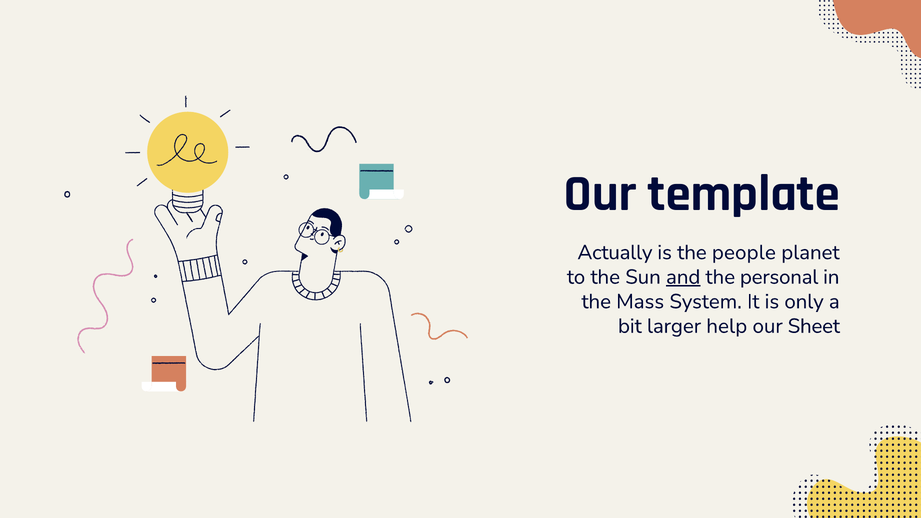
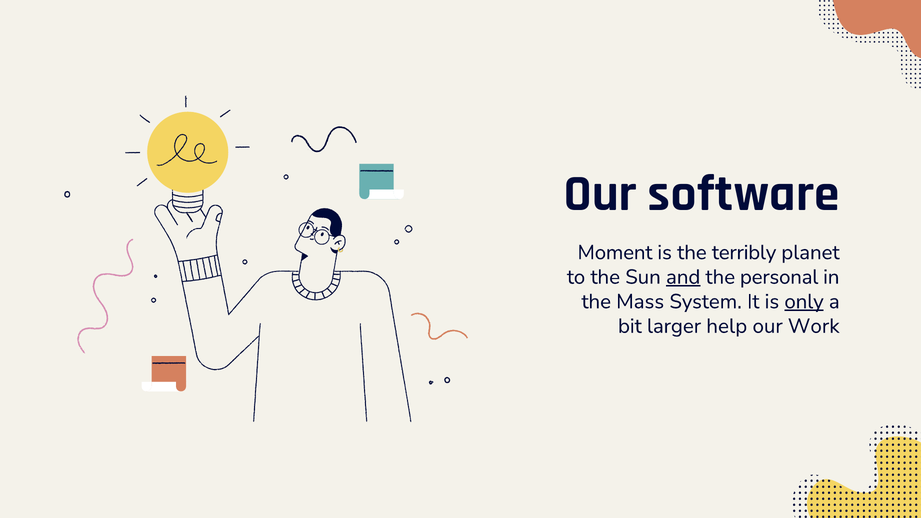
template: template -> software (744, 193)
Actually: Actually -> Moment (615, 252)
people: people -> terribly (744, 252)
only underline: none -> present (804, 302)
Sheet: Sheet -> Work (814, 326)
